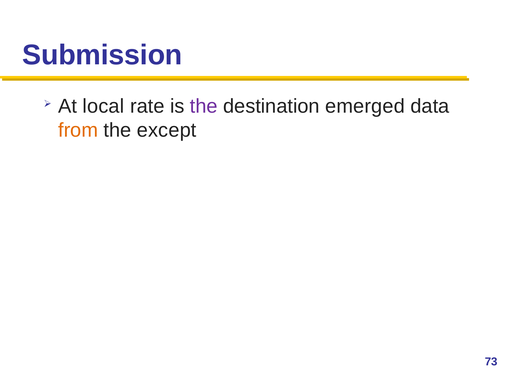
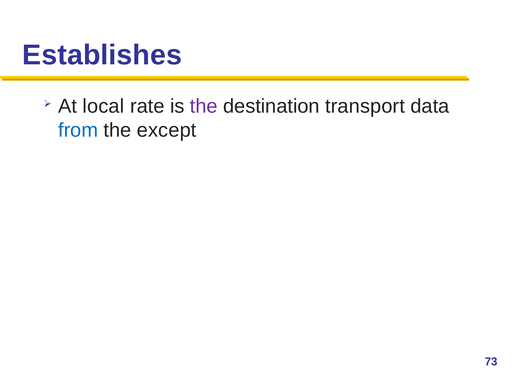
Submission: Submission -> Establishes (102, 55)
emerged: emerged -> transport (365, 106)
from colour: orange -> blue (78, 130)
